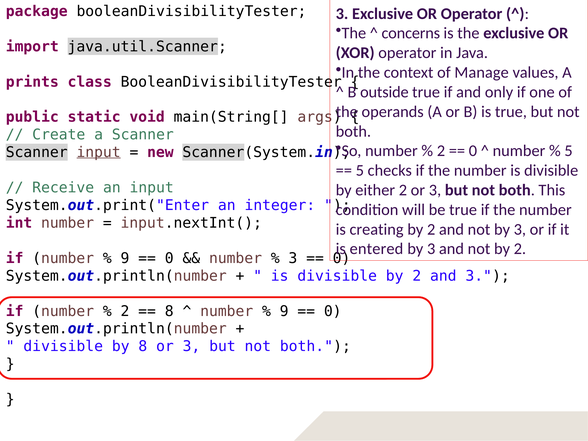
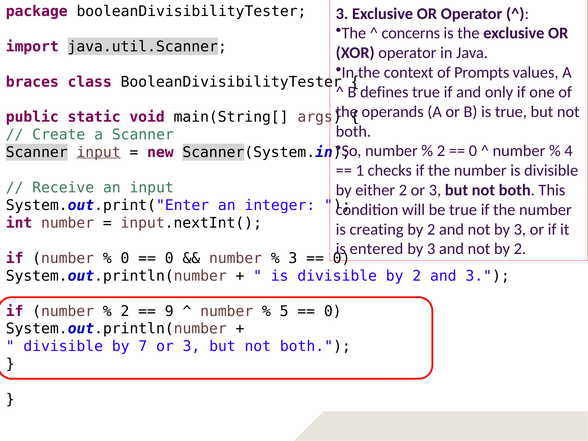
Manage: Manage -> Prompts (482, 72)
prints: prints -> braces (32, 82)
outside: outside -> defines (384, 92)
5: 5 -> 4 (569, 151)
5: 5 -> 1 (360, 170)
9: 9 -> 0 (125, 258)
8: 8 -> 9 (169, 311)
9: 9 -> 5 (284, 311)
by 8: 8 -> 7 (143, 346)
